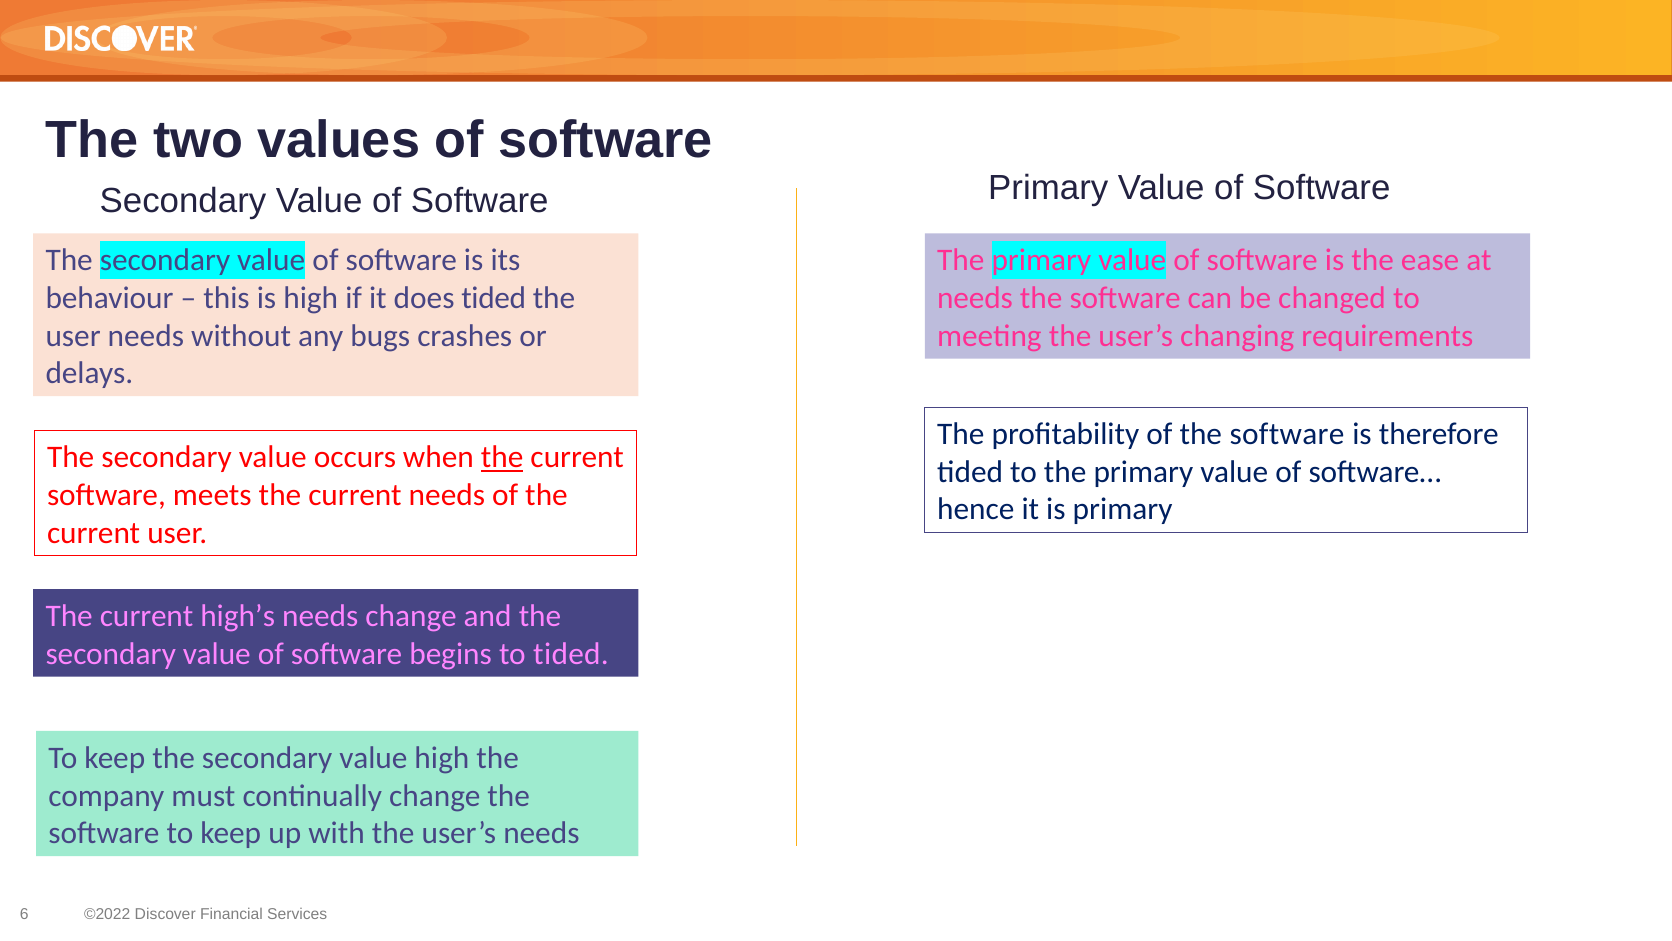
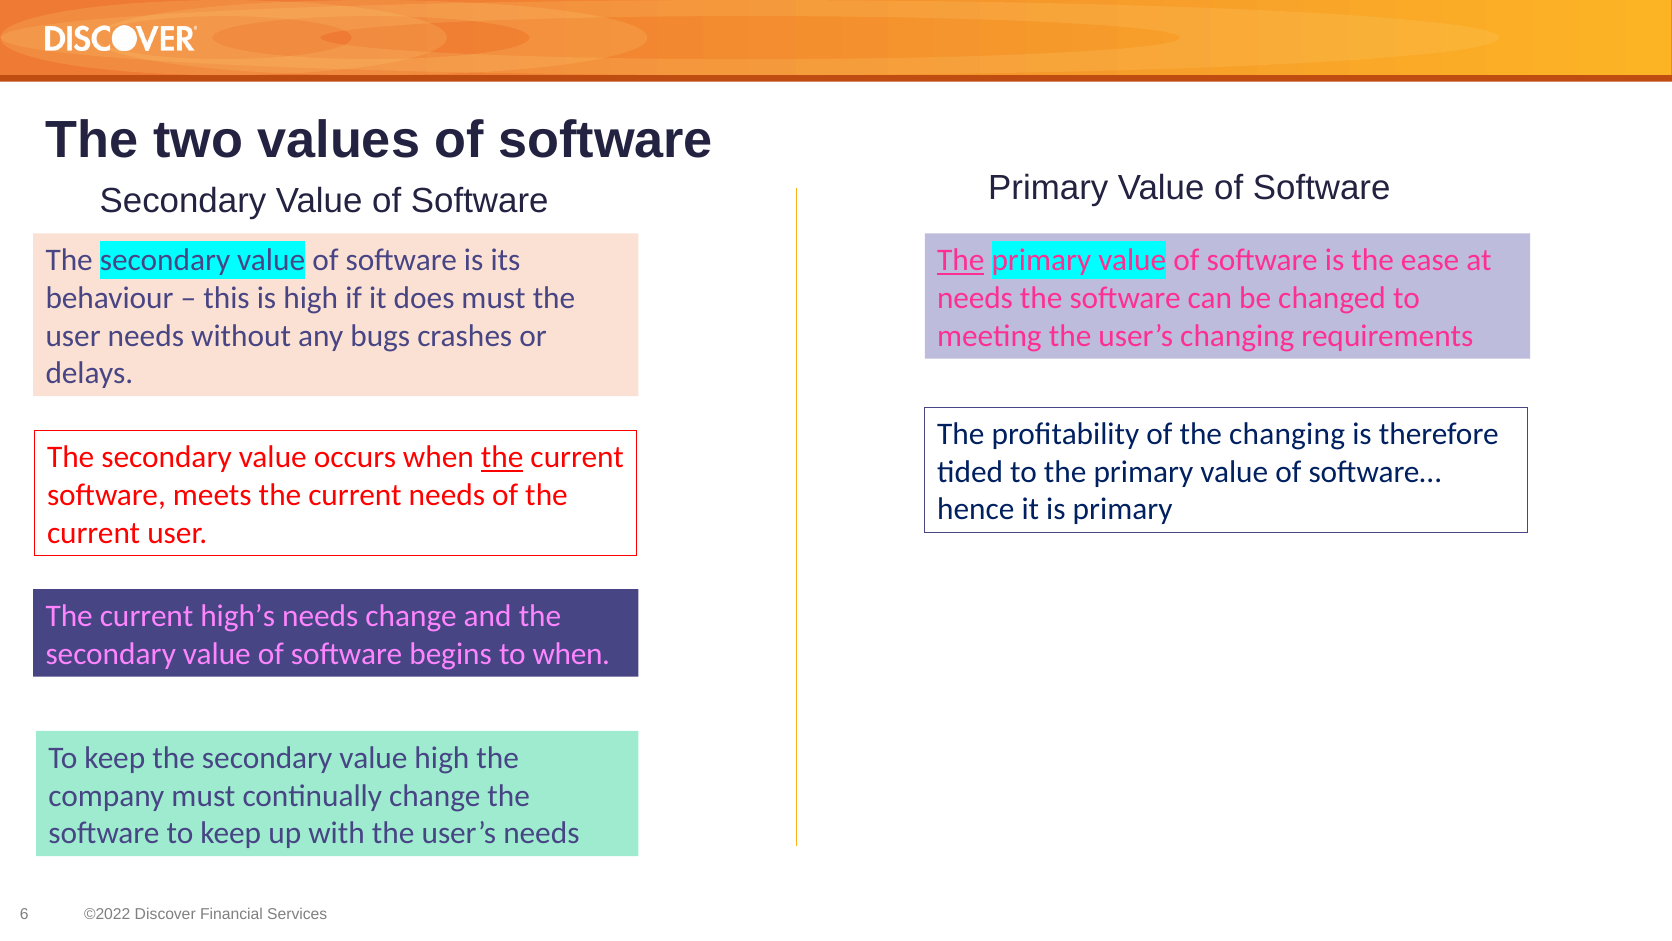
The underline: none -> present (961, 260)
does tided: tided -> must (494, 298)
of the software: software -> changing (1287, 434)
to tided: tided -> when (571, 653)
